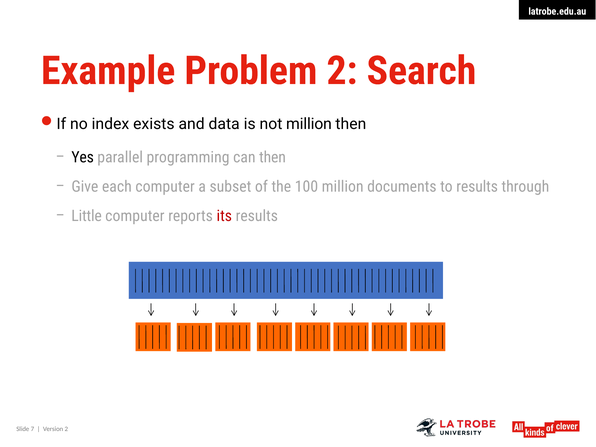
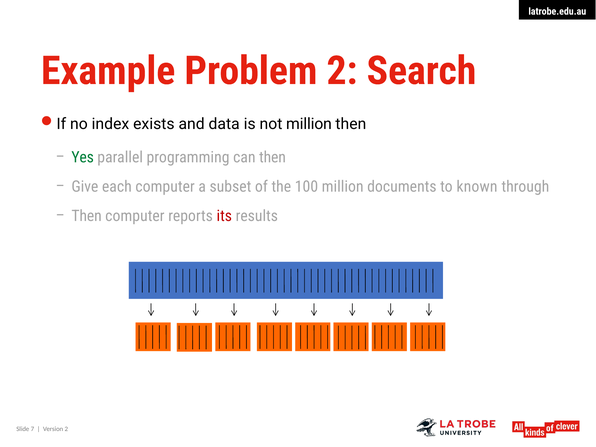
Yes colour: black -> green (83, 157)
to results: results -> known (477, 187)
Little: Little -> Then (87, 216)
